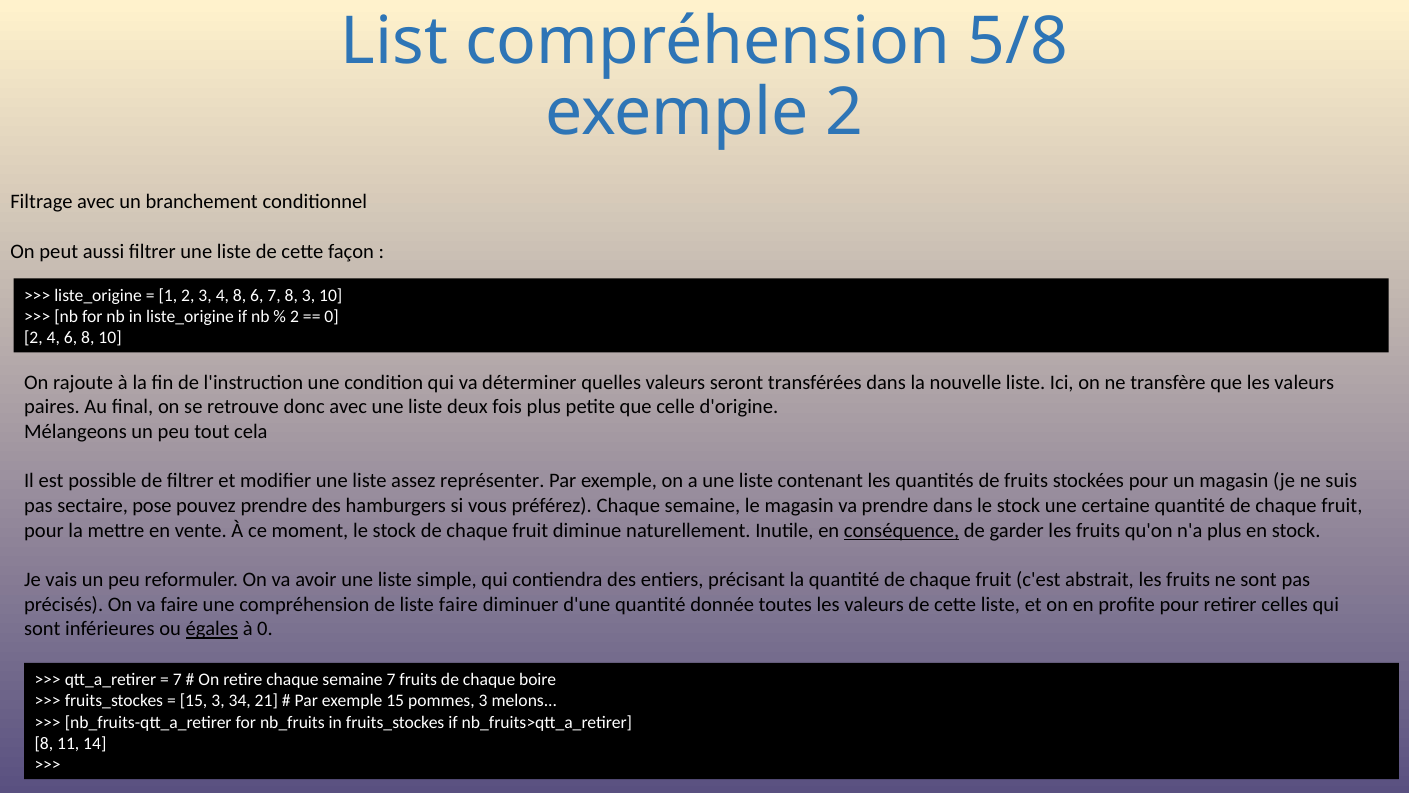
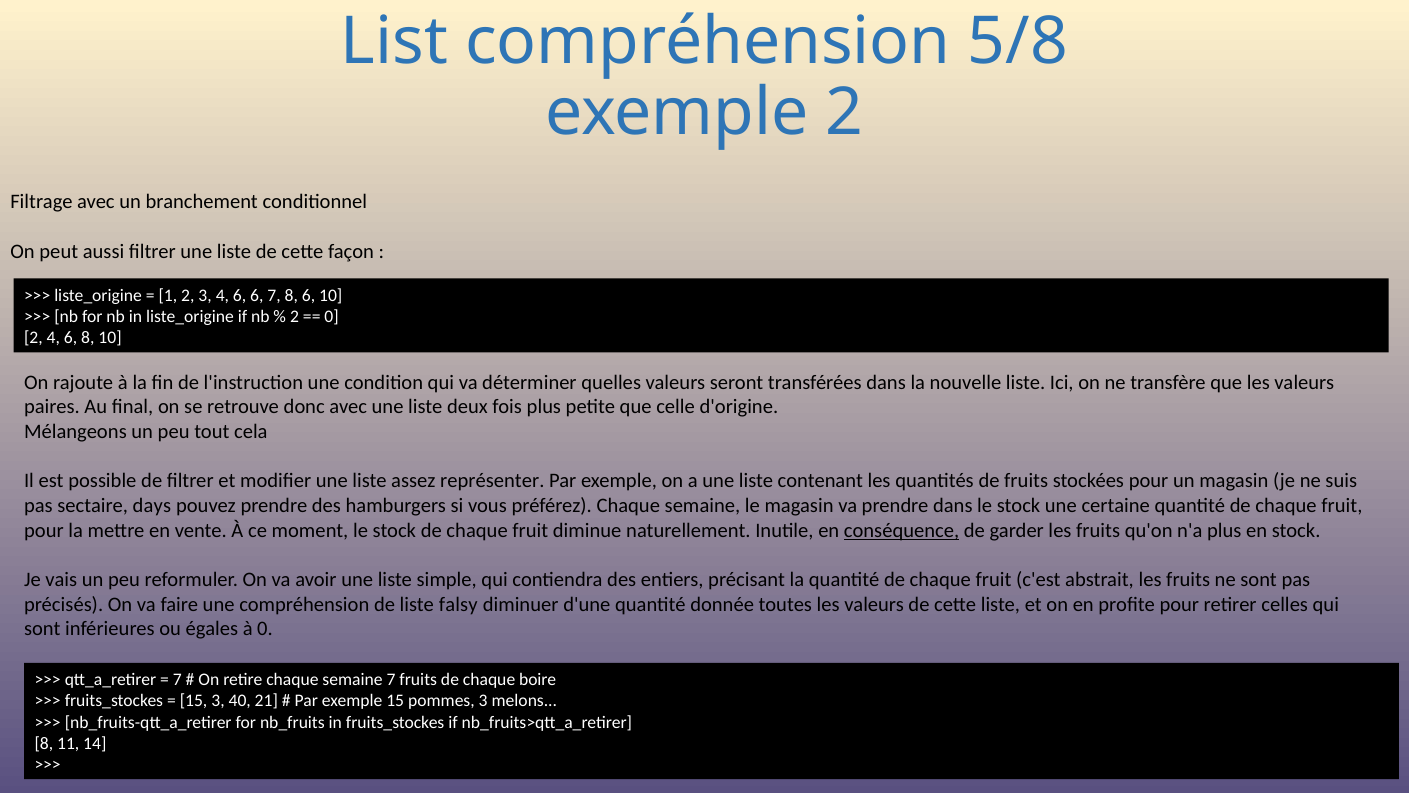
3 4 8: 8 -> 6 (240, 295)
8 3: 3 -> 6 (309, 295)
pose: pose -> days (152, 505)
liste faire: faire -> falsy (458, 604)
égales underline: present -> none (212, 629)
34: 34 -> 40 (240, 701)
